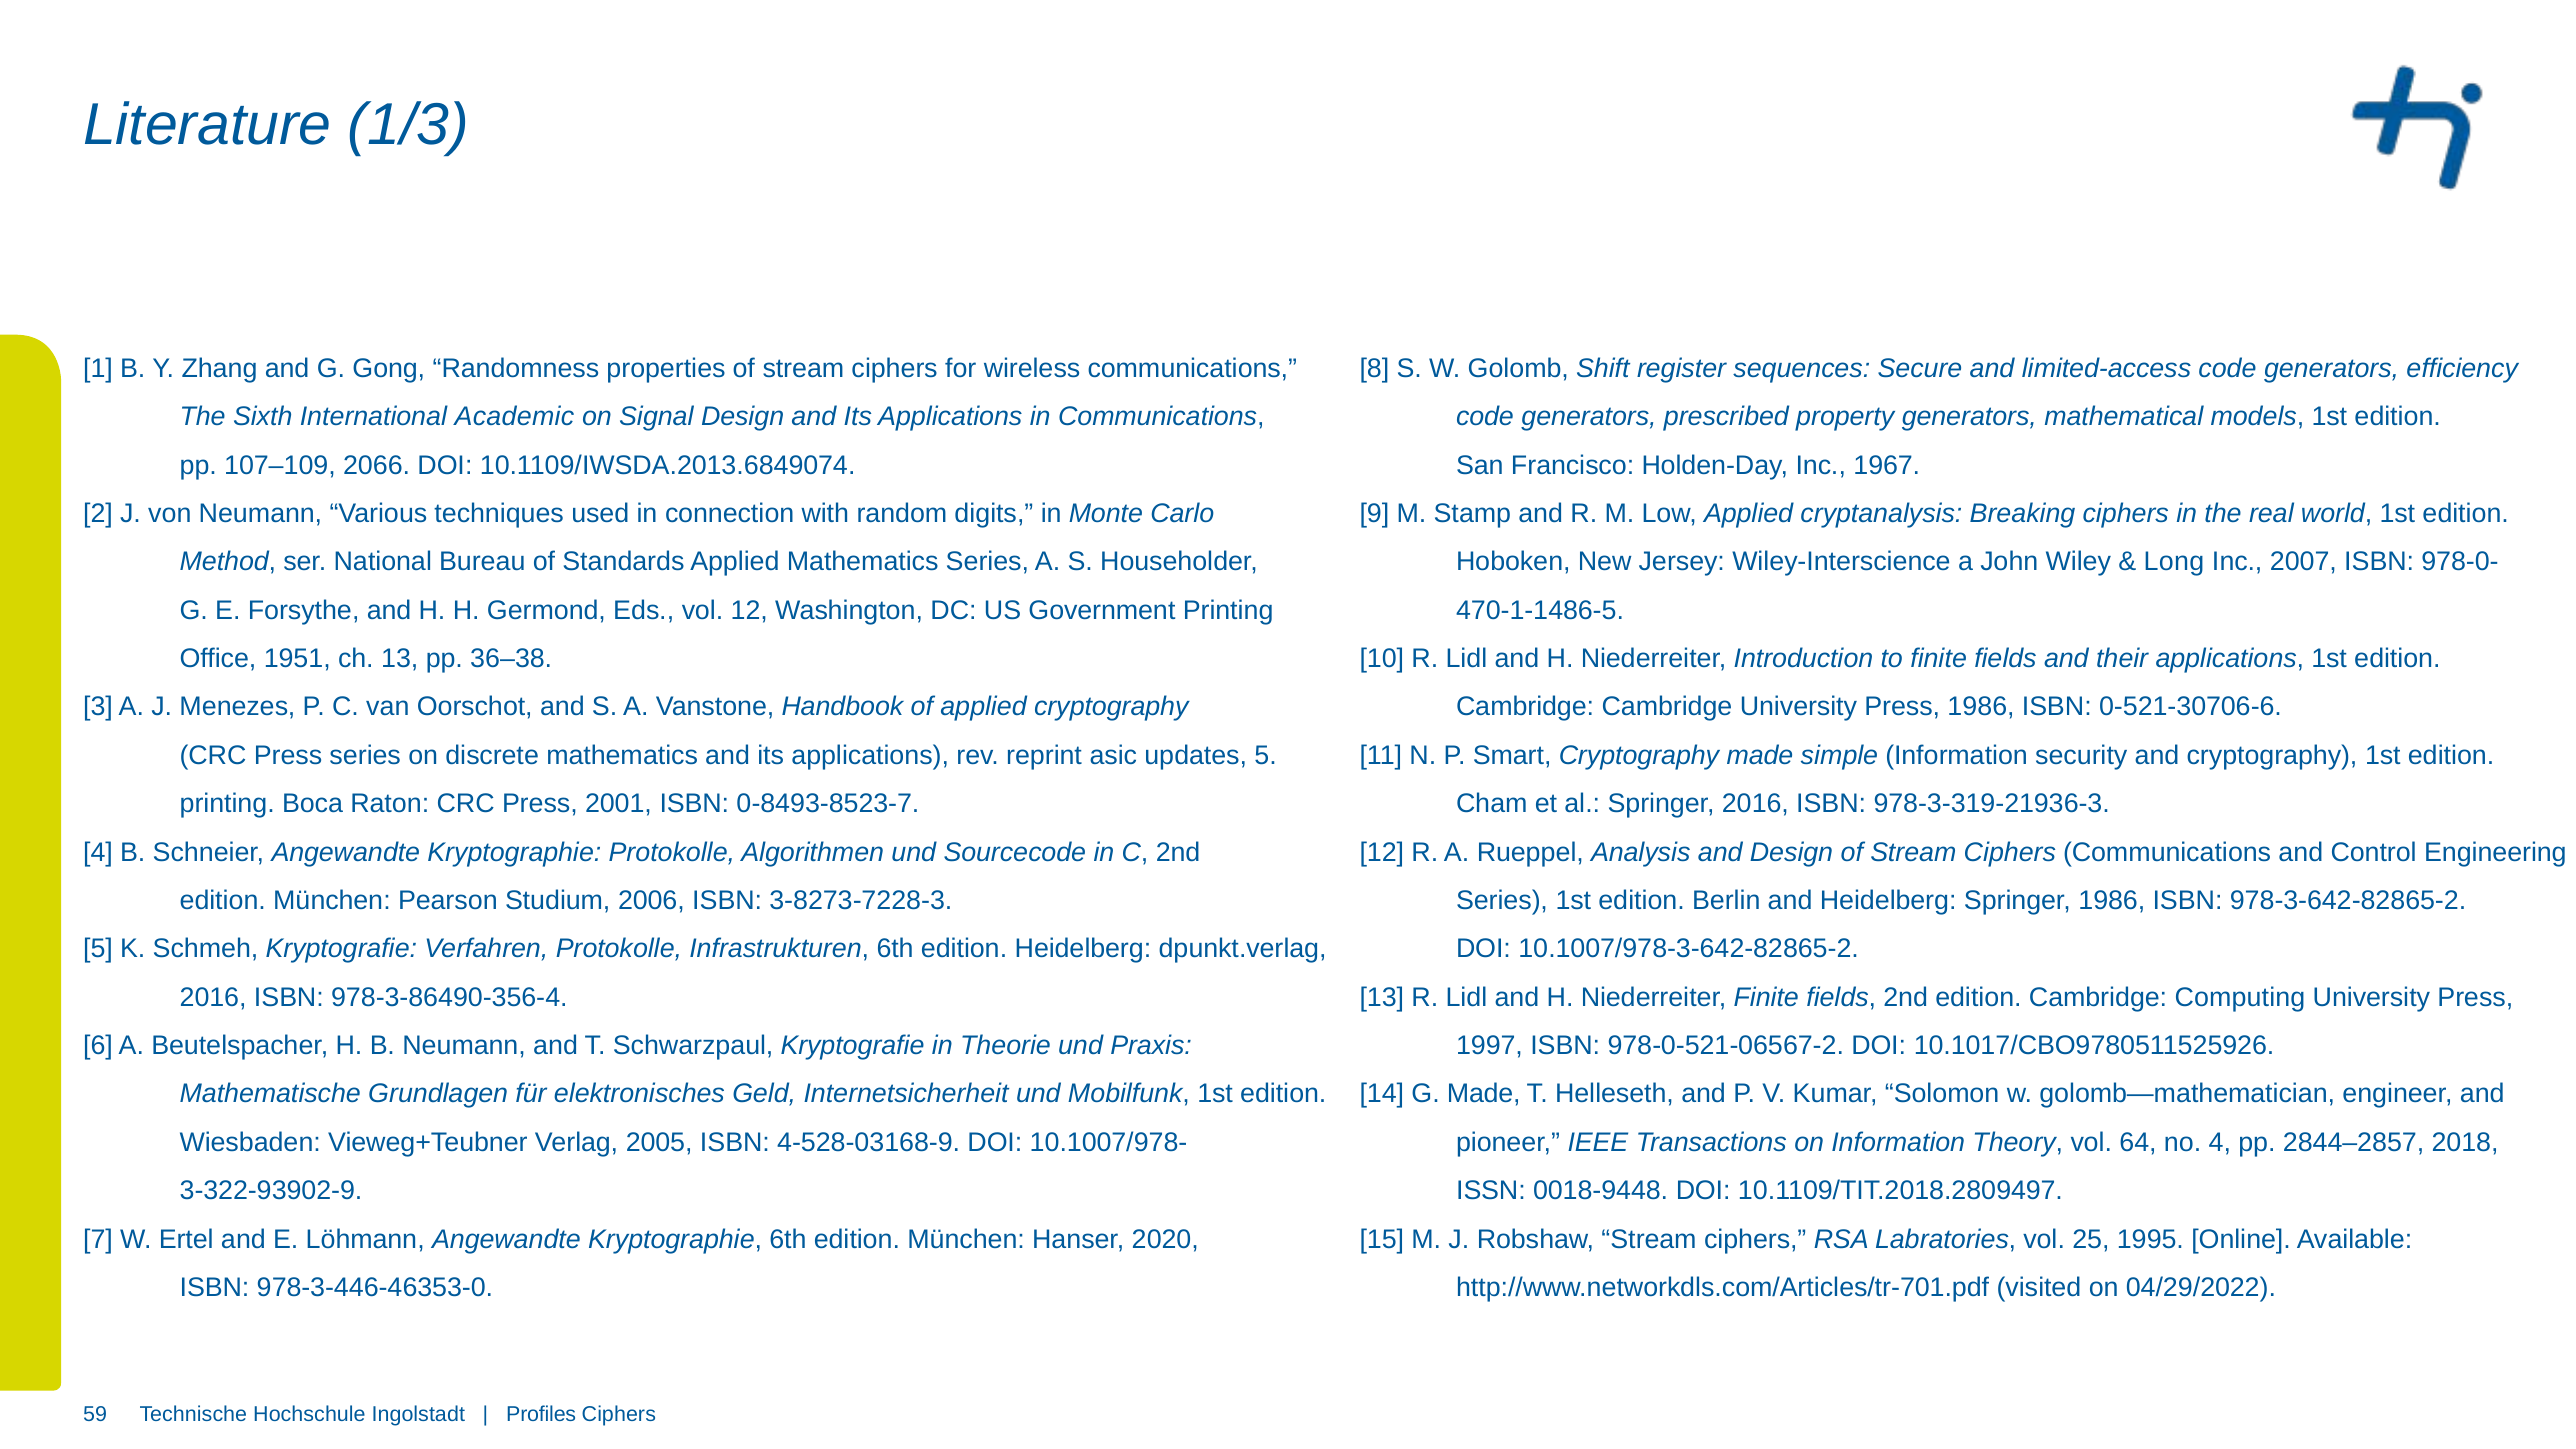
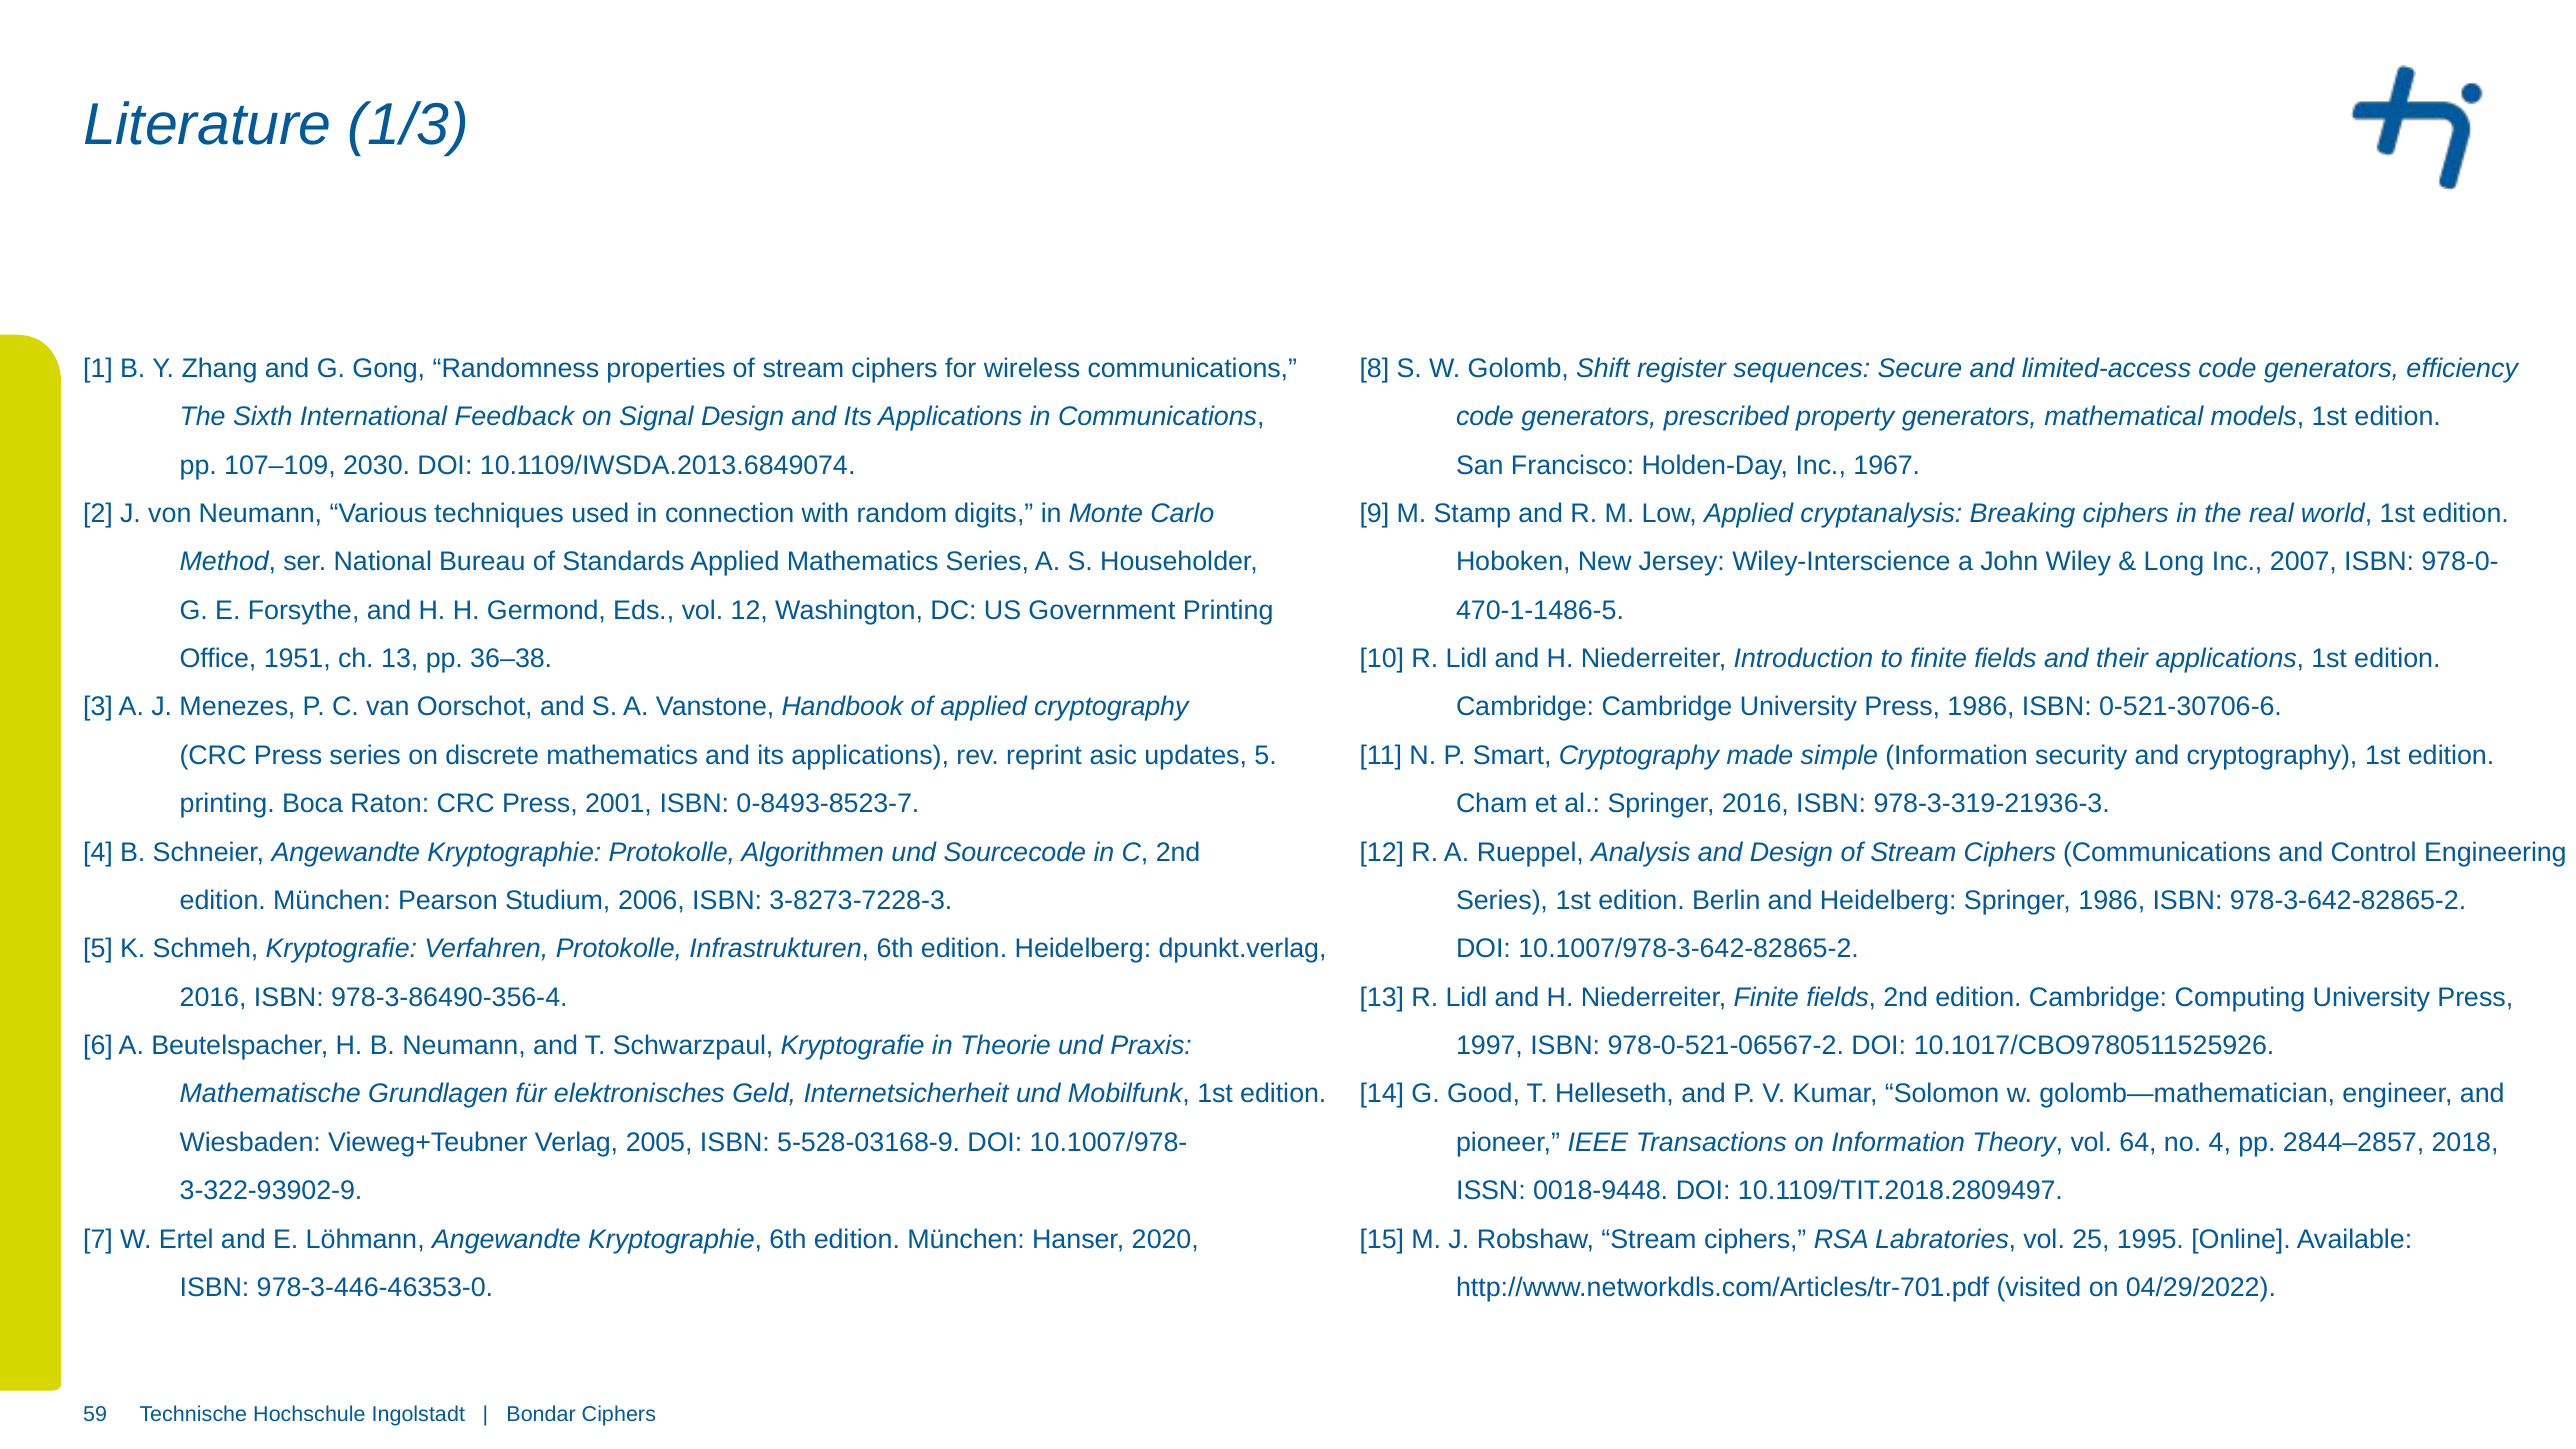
Academic: Academic -> Feedback (514, 417)
2066: 2066 -> 2030 (377, 465)
G Made: Made -> Good (1484, 1094)
4-528-03168-9: 4-528-03168-9 -> 5-528-03168-9 (869, 1142)
Profiles: Profiles -> Bondar (541, 1415)
